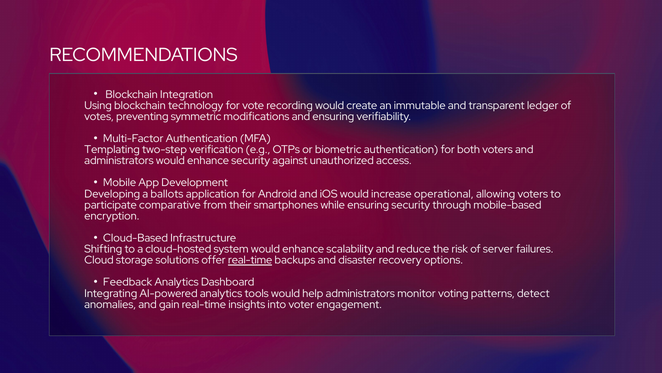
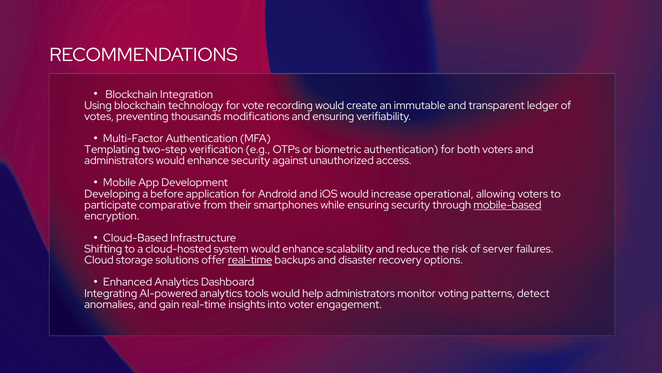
symmetric: symmetric -> thousands (196, 116)
ballots: ballots -> before (167, 194)
mobile-based underline: none -> present (507, 205)
Feedback: Feedback -> Enhanced (128, 282)
